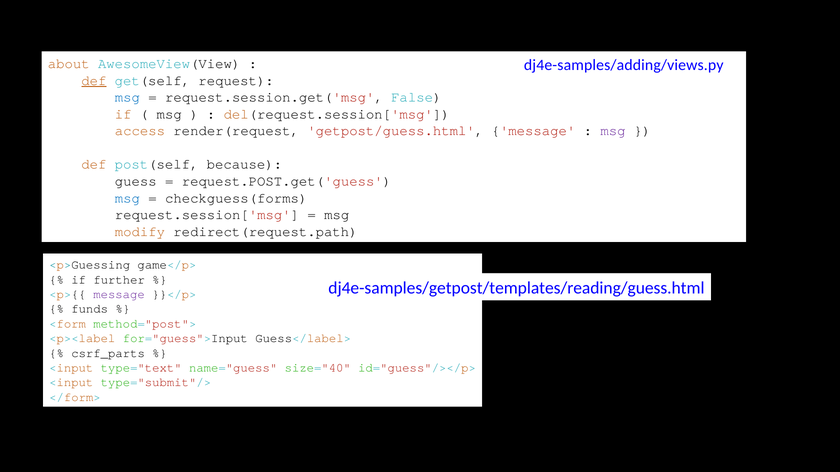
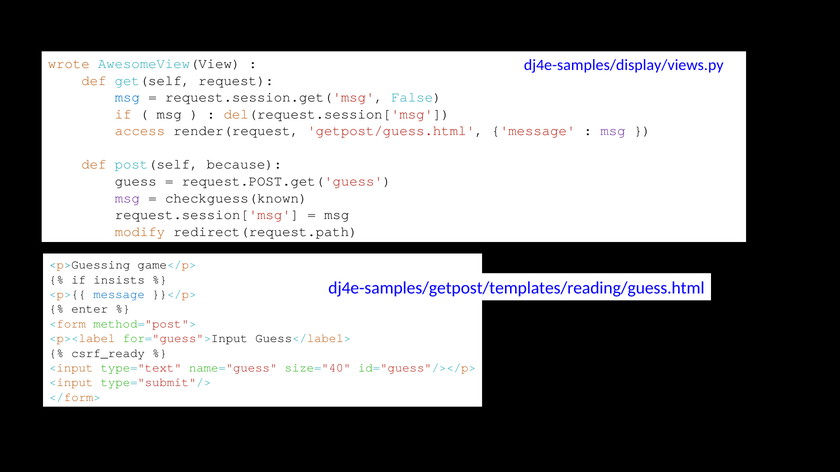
about: about -> wrote (69, 64)
dj4e-samples/adding/views.py: dj4e-samples/adding/views.py -> dj4e-samples/display/views.py (624, 65)
def underline: present -> none (94, 81)
msg colour: blue -> purple (127, 198)
checkguess(forms: checkguess(forms -> checkguess(known (236, 198)
further: further -> insists (119, 280)
message colour: purple -> blue (119, 295)
funds: funds -> enter (90, 309)
csrf_parts: csrf_parts -> csrf_ready (108, 353)
